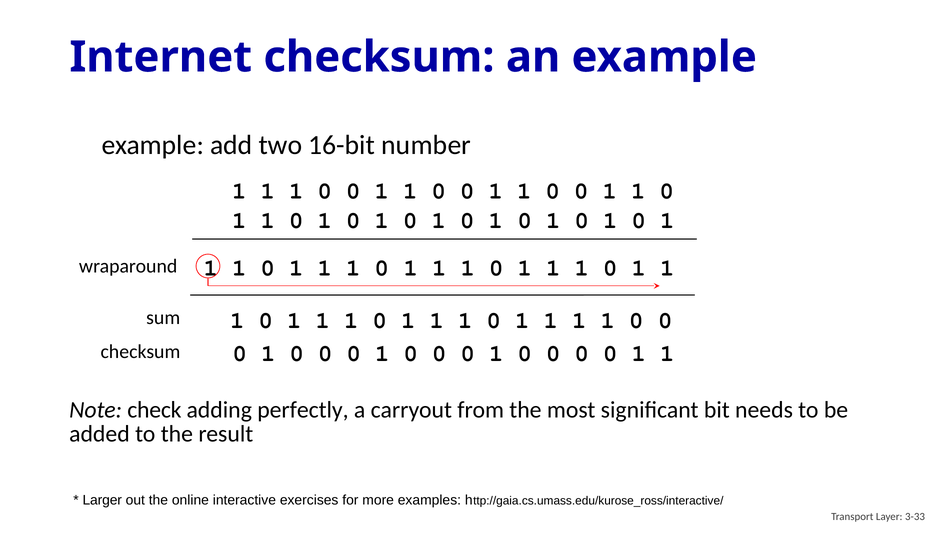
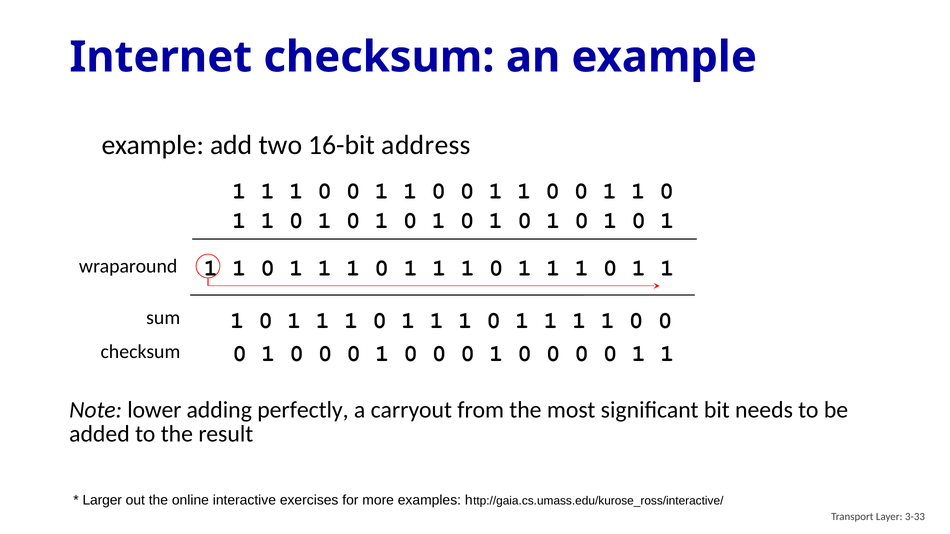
number: number -> address (426, 145)
check: check -> lower (154, 410)
